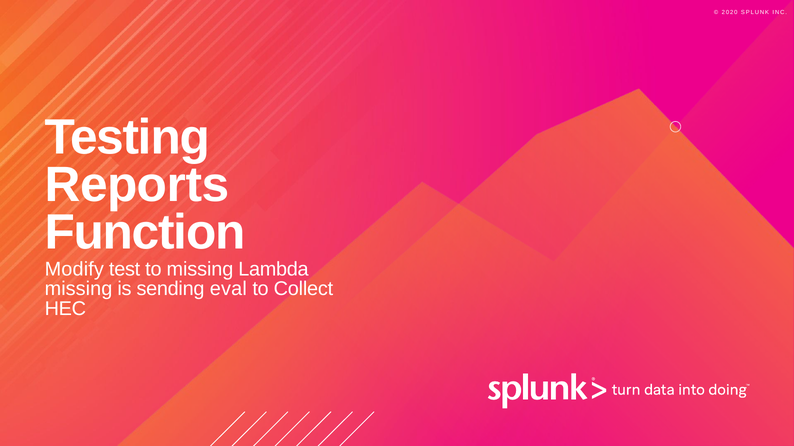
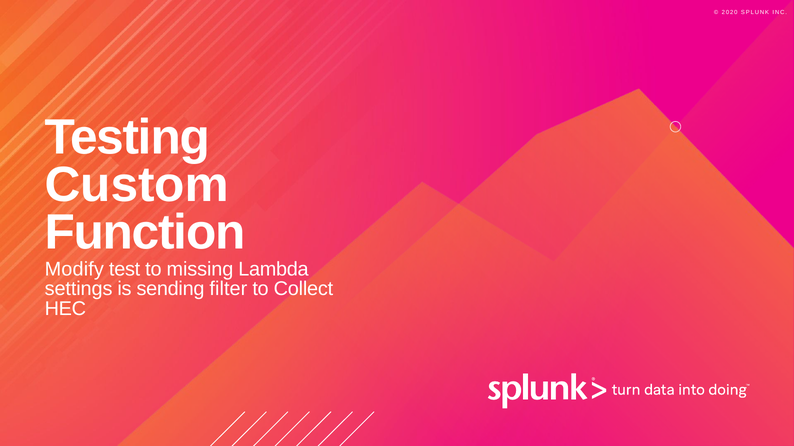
Reports: Reports -> Custom (137, 185)
missing: missing -> settings (79, 289)
eval: eval -> filter (228, 289)
